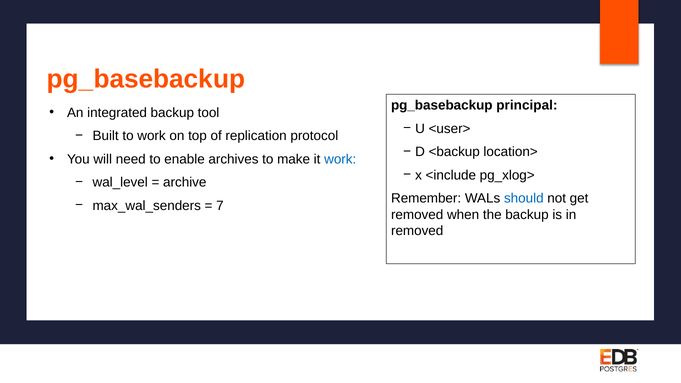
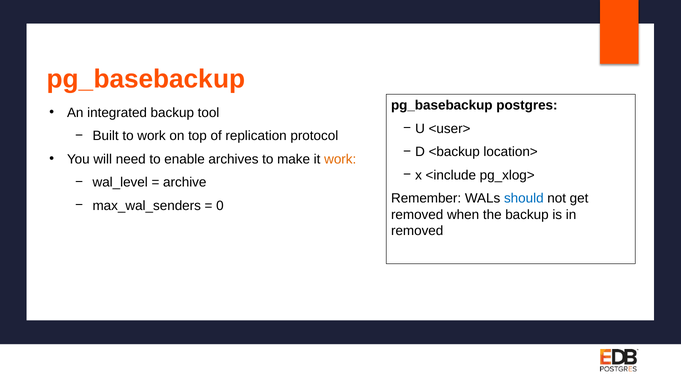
principal: principal -> postgres (527, 106)
work colour: blue -> orange (340, 159)
7: 7 -> 0 (220, 206)
